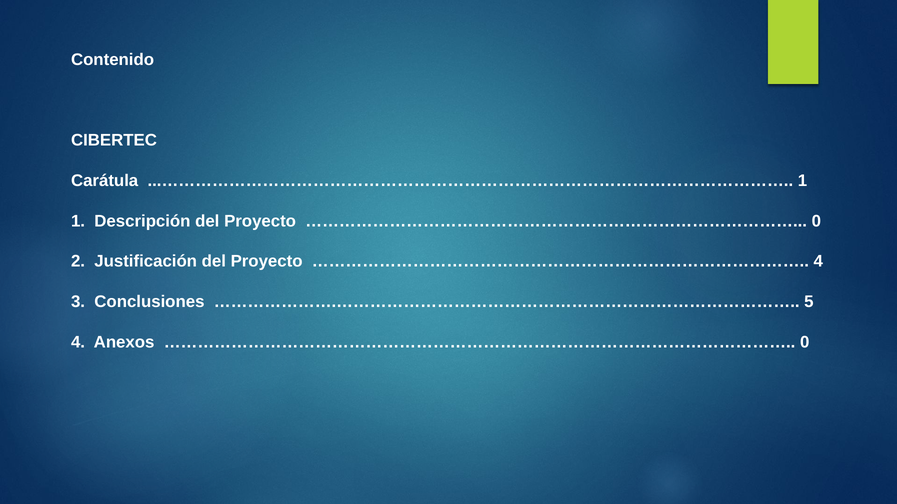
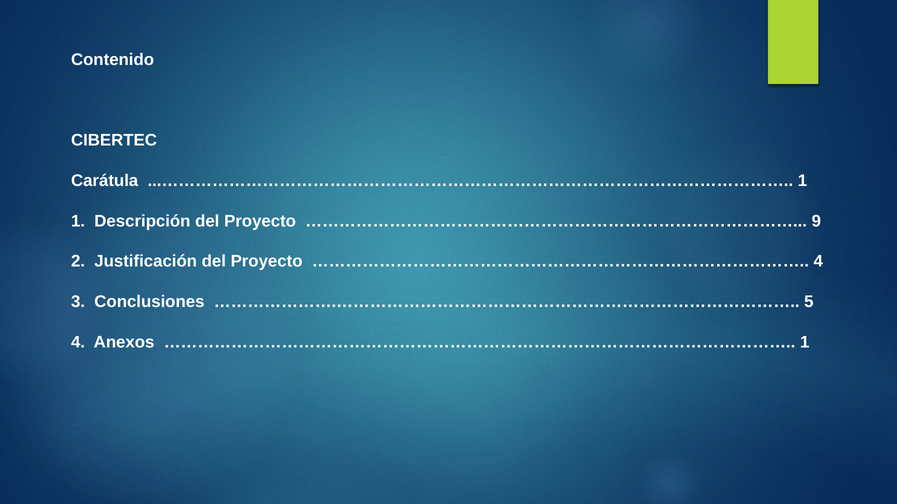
0: 0 -> 9 (816, 221)
0: 0 -> 1 (805, 342)
